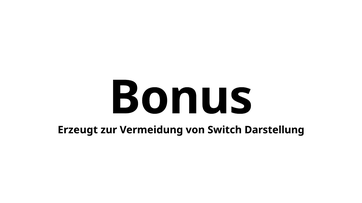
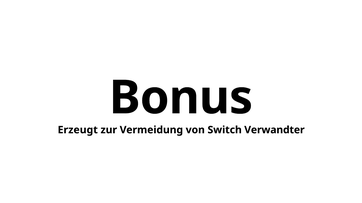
Darstellung: Darstellung -> Verwandter (274, 130)
